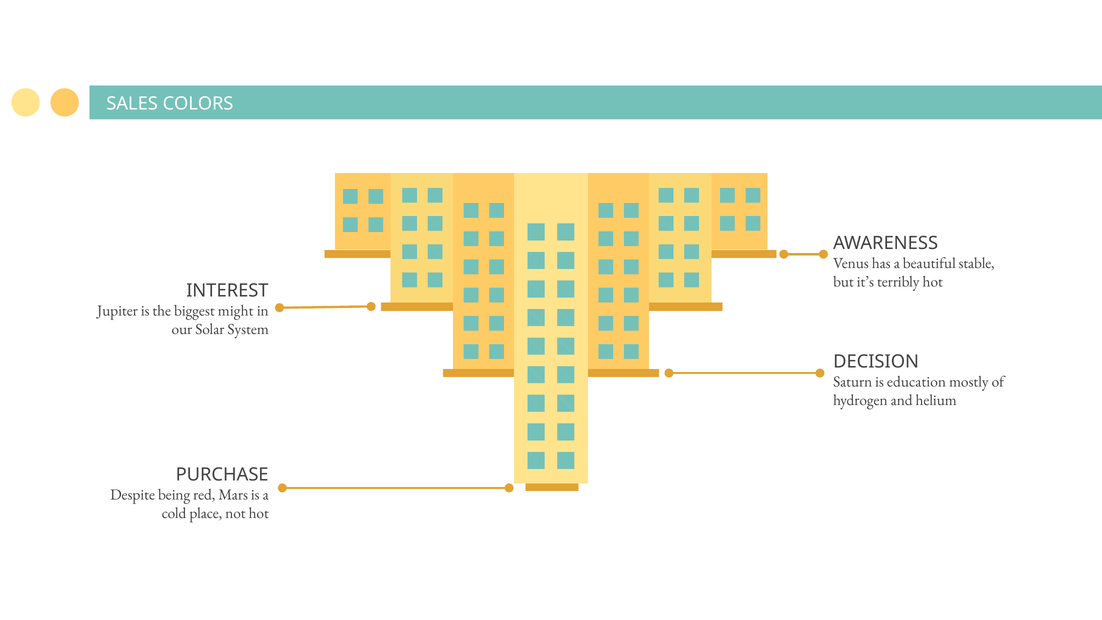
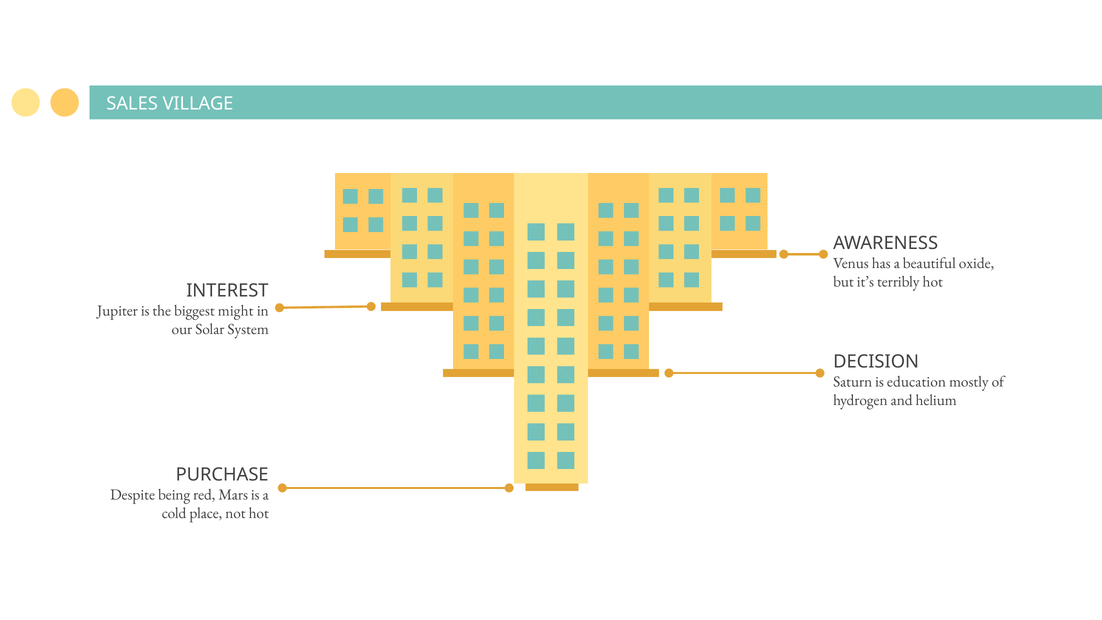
COLORS: COLORS -> VILLAGE (198, 104)
stable: stable -> oxide (977, 263)
